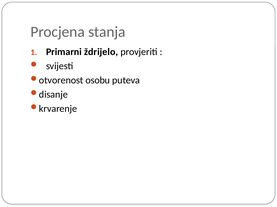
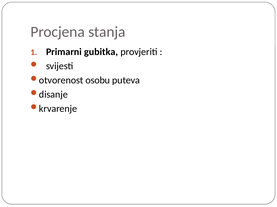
ždrijelo: ždrijelo -> gubitka (101, 52)
